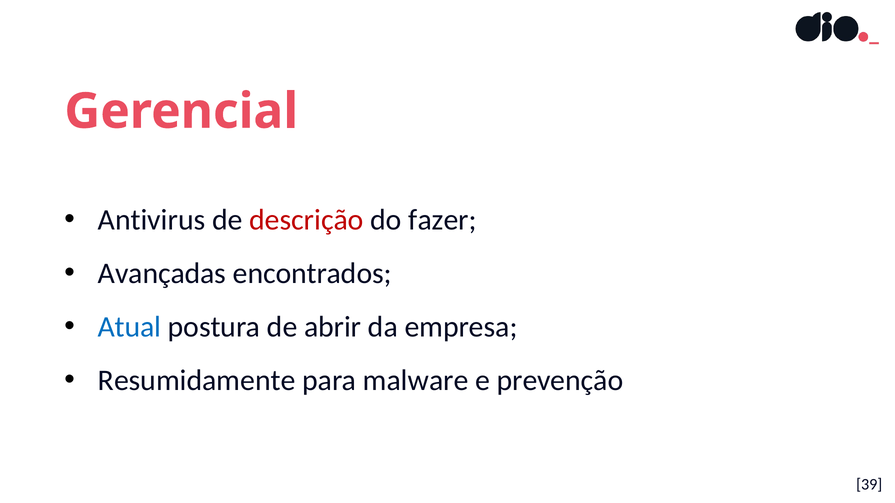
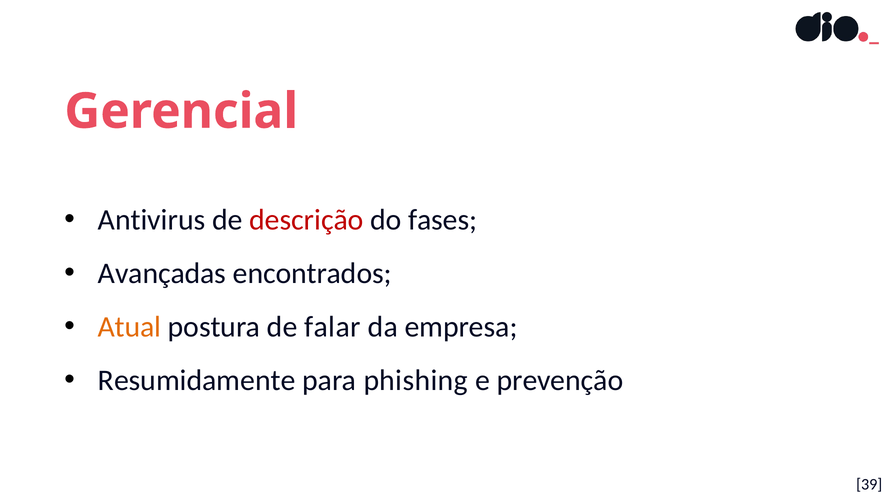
fazer: fazer -> fases (443, 220)
Atual colour: blue -> orange (130, 327)
abrir: abrir -> falar (333, 327)
malware: malware -> phishing (416, 381)
